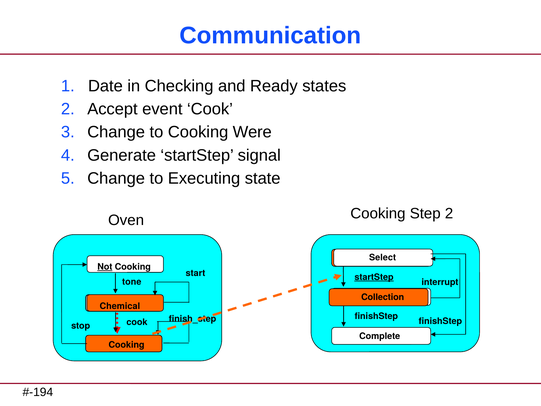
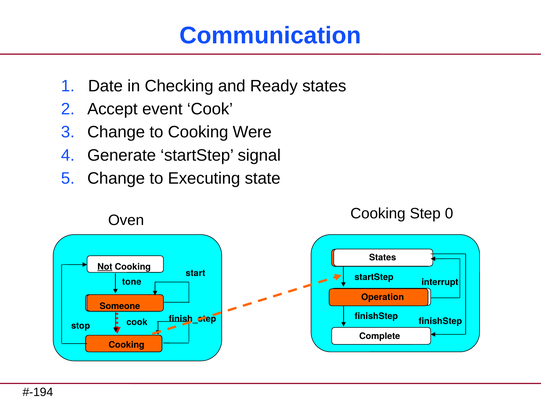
Step 2: 2 -> 0 (449, 213)
Select: Select -> States (383, 257)
startStep underline: present -> none (374, 277)
Collection: Collection -> Operation (383, 297)
Chemical: Chemical -> Someone (120, 306)
